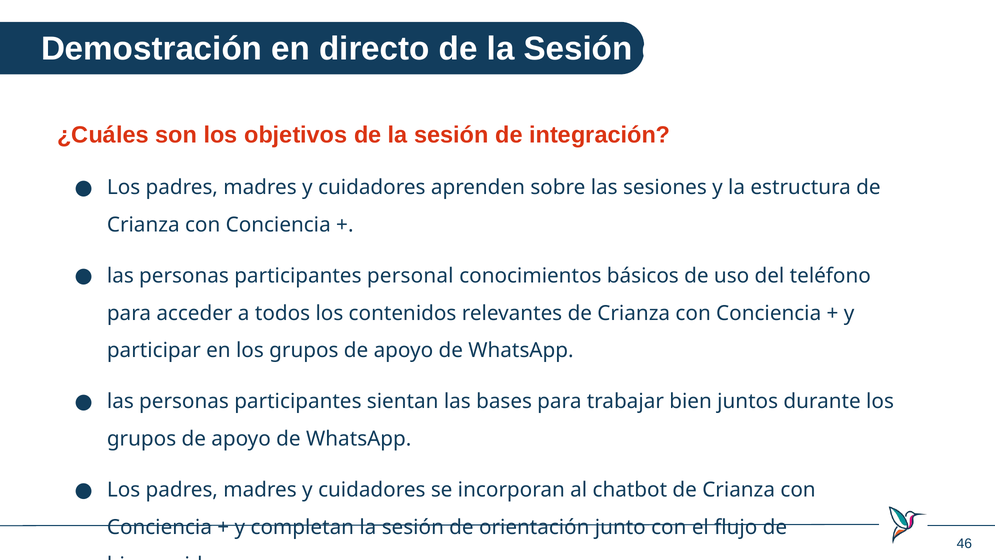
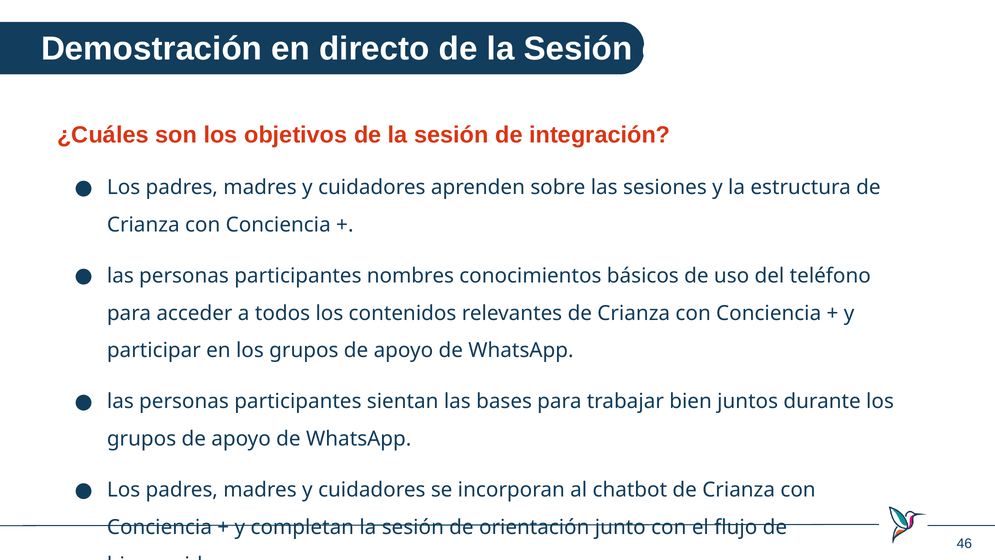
personal: personal -> nombres (410, 276)
